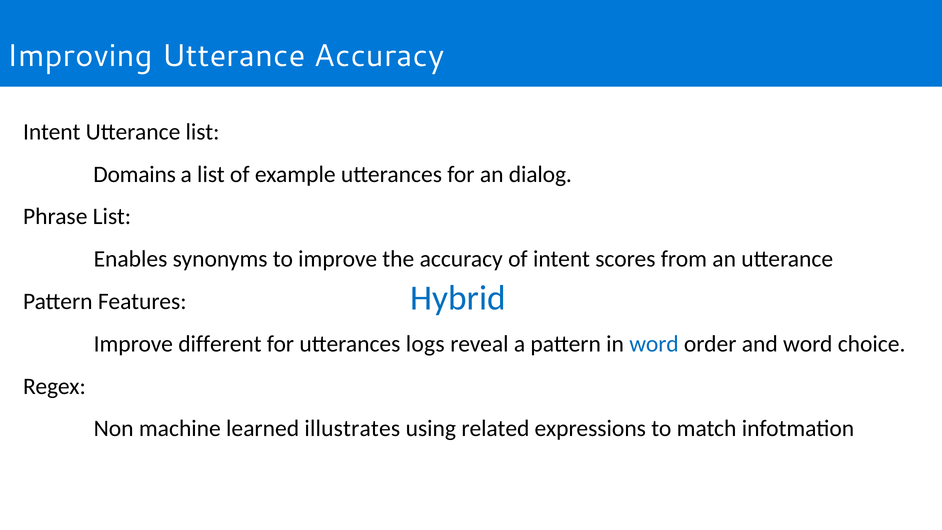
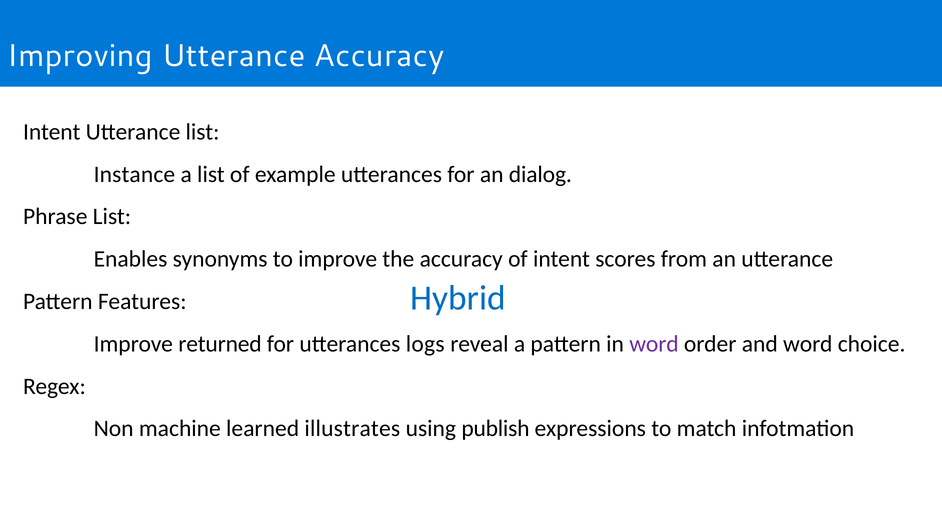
Domains: Domains -> Instance (134, 174)
different: different -> returned (220, 344)
word colour: blue -> purple (654, 344)
related: related -> publish (495, 429)
